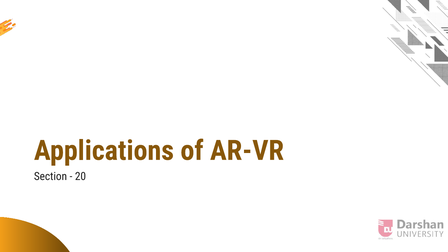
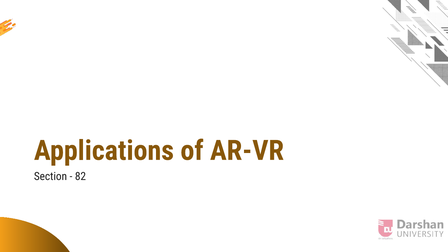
20: 20 -> 82 (80, 176)
